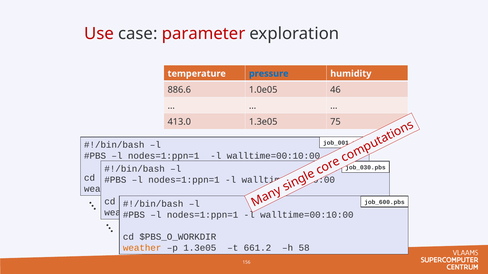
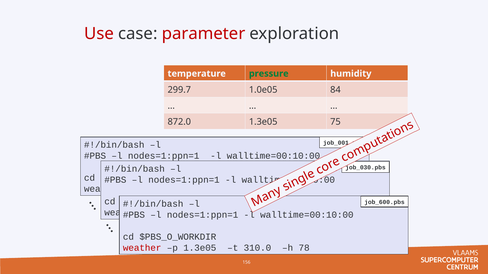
pressure colour: blue -> green (269, 74)
886.6: 886.6 -> 299.7 (179, 90)
46: 46 -> 84 (335, 90)
413.0: 413.0 -> 872.0 (179, 122)
weather colour: orange -> red (142, 248)
661.2: 661.2 -> 310.0 (257, 248)
58: 58 -> 78 (304, 248)
